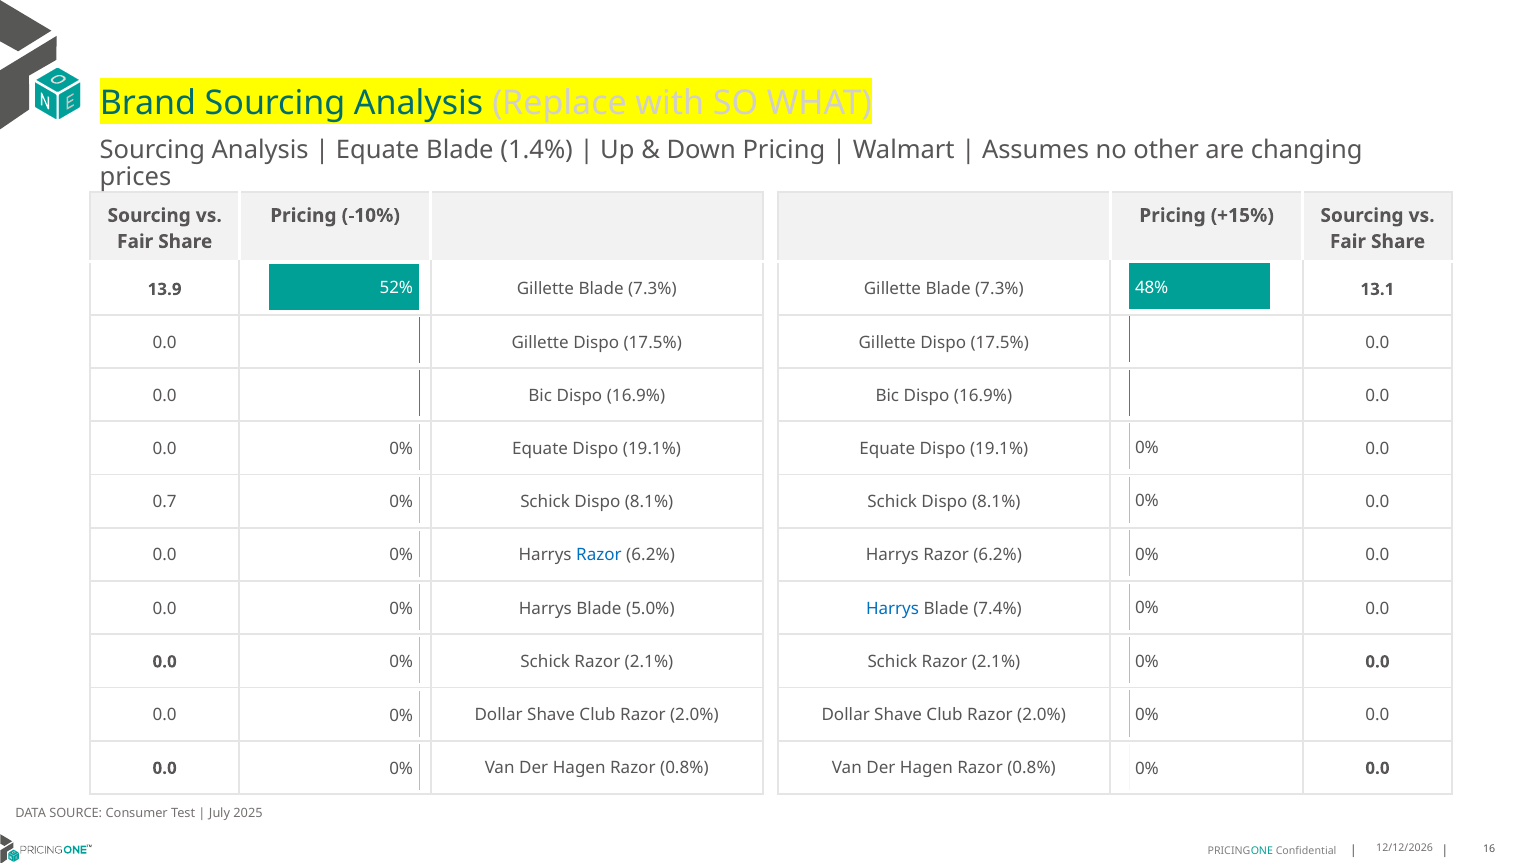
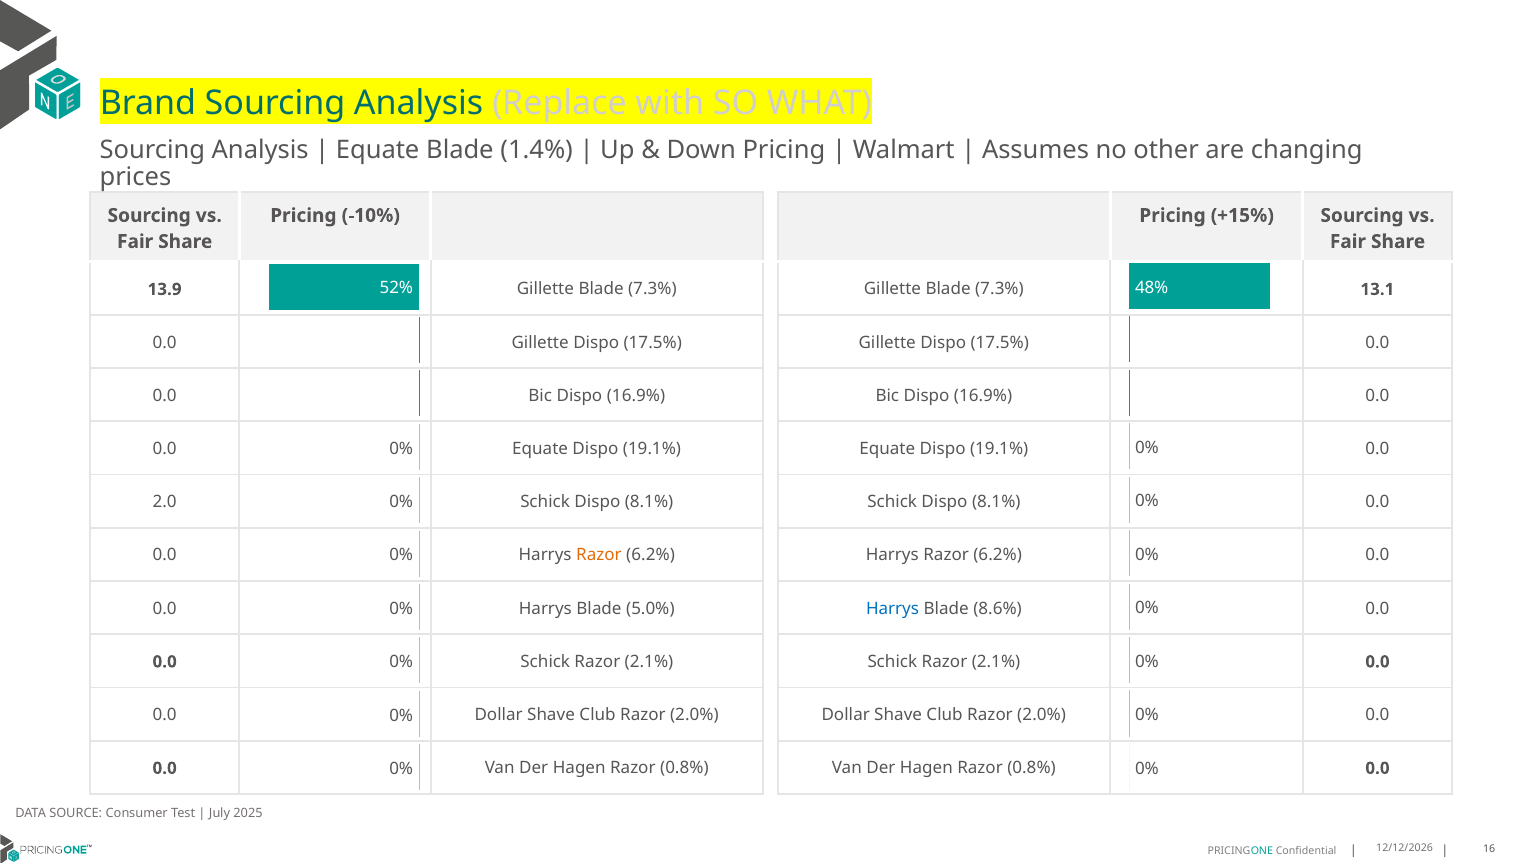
0.7: 0.7 -> 2.0 (165, 502)
Razor colour: blue -> orange (599, 555)
7.4%: 7.4% -> 8.6% (998, 608)
